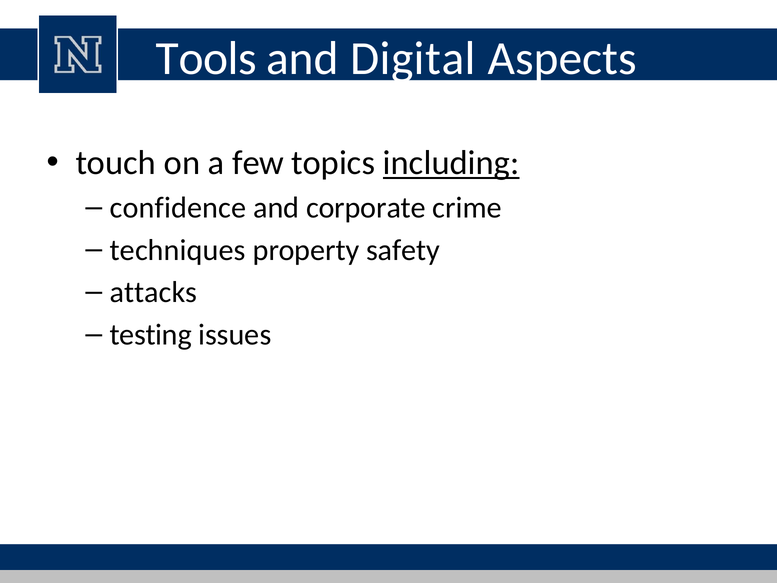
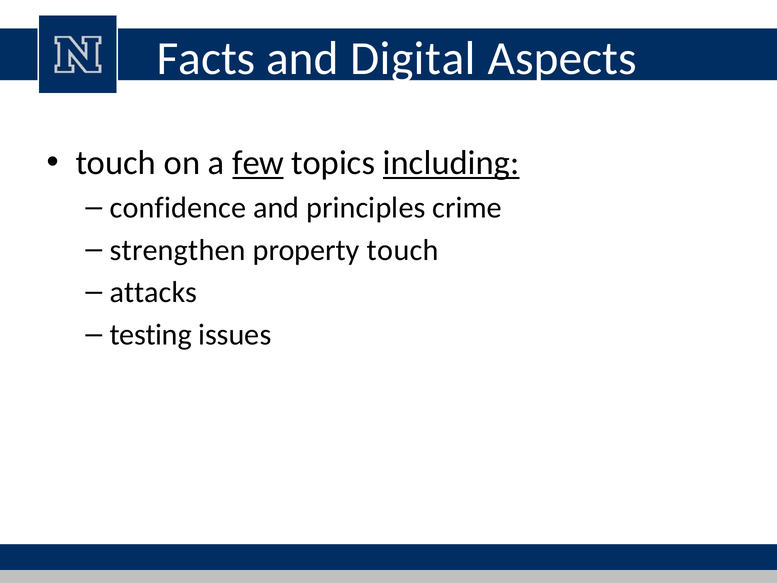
Tools: Tools -> Facts (206, 58)
few underline: none -> present (258, 163)
corporate: corporate -> principles (366, 208)
techniques: techniques -> strengthen (178, 250)
property safety: safety -> touch (403, 250)
